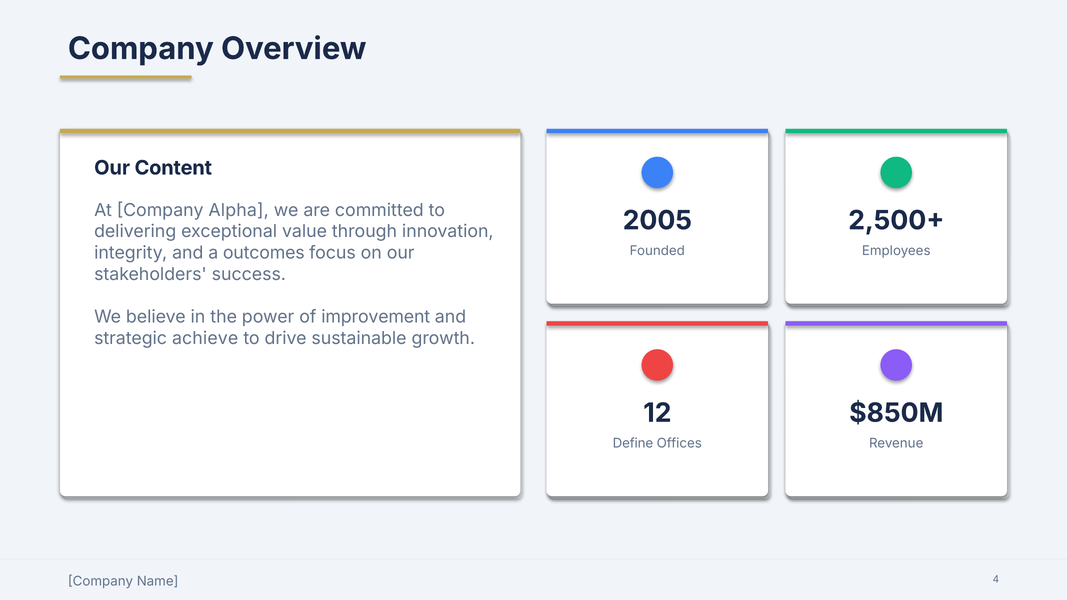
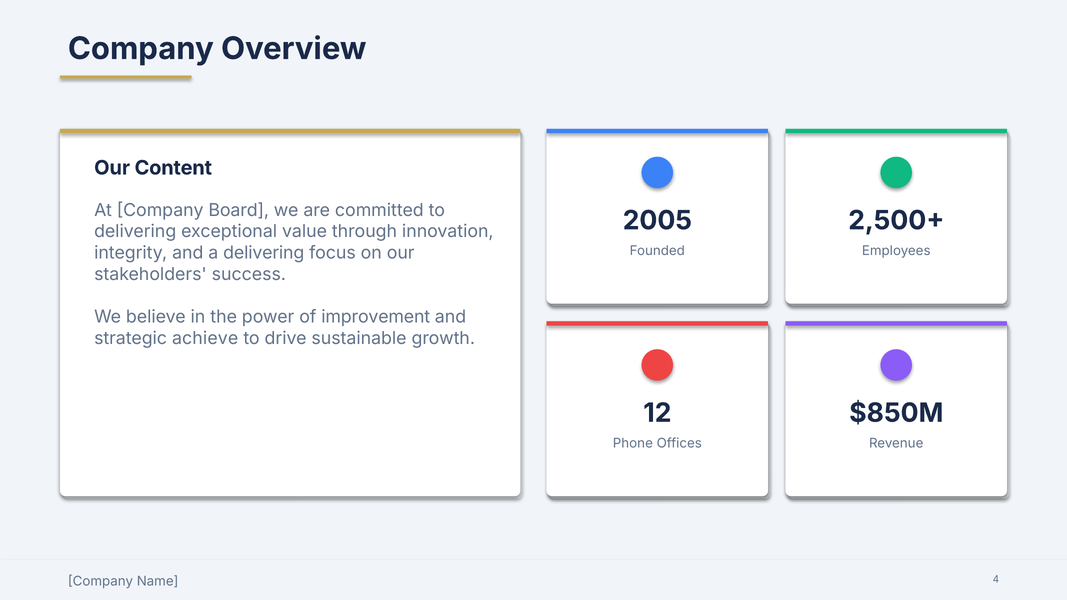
Alpha: Alpha -> Board (239, 210)
a outcomes: outcomes -> delivering (264, 253)
Define: Define -> Phone (633, 444)
